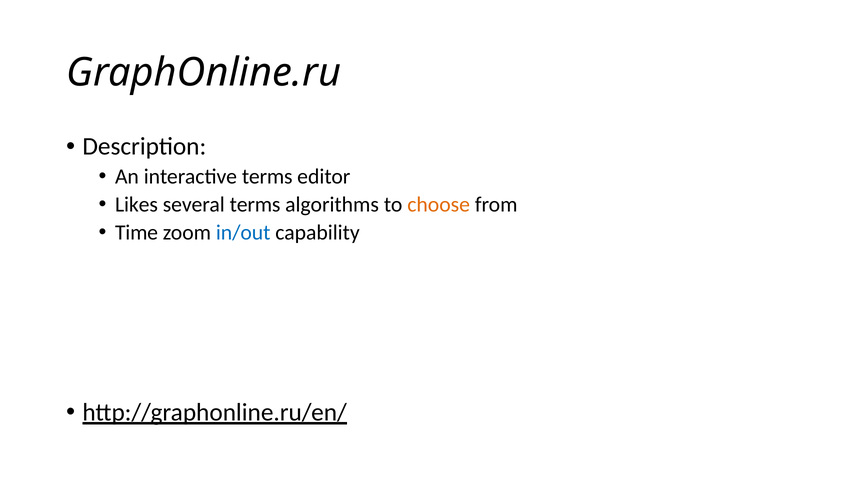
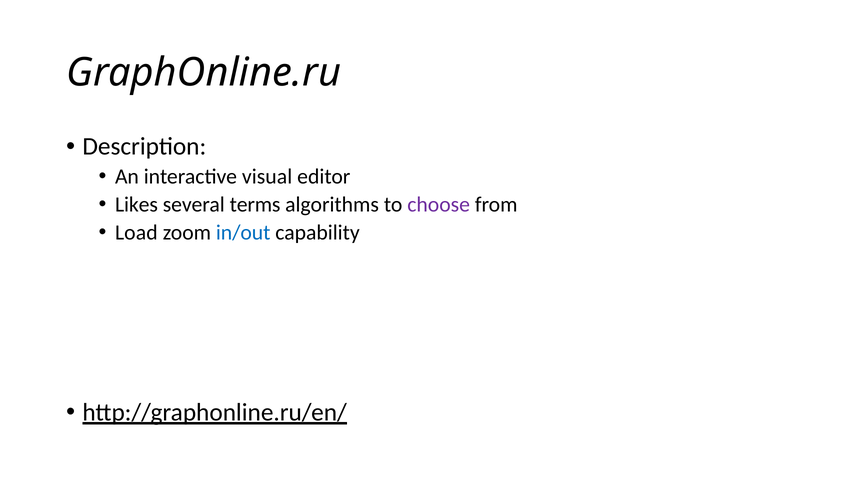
interactive terms: terms -> visual (267, 177)
choose colour: orange -> purple (439, 205)
Time: Time -> Load (136, 232)
